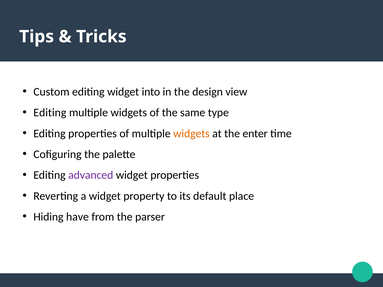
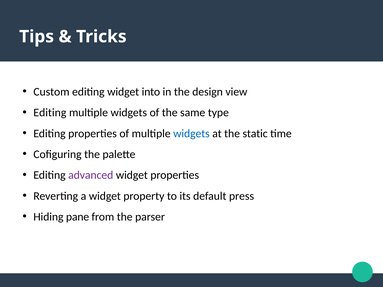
widgets colour: orange -> blue (191, 134)
enter: enter -> static (255, 134)
place: place -> press (242, 196)
have: have -> pane (78, 217)
